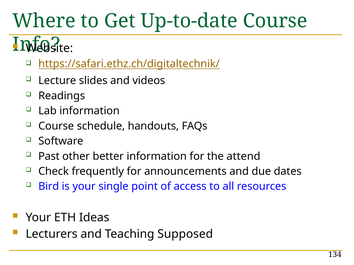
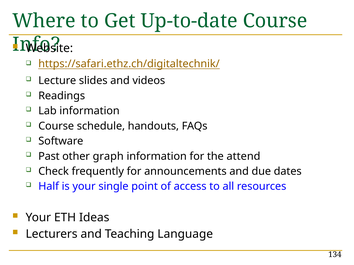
better: better -> graph (108, 157)
Bird: Bird -> Half (49, 187)
Supposed: Supposed -> Language (185, 234)
